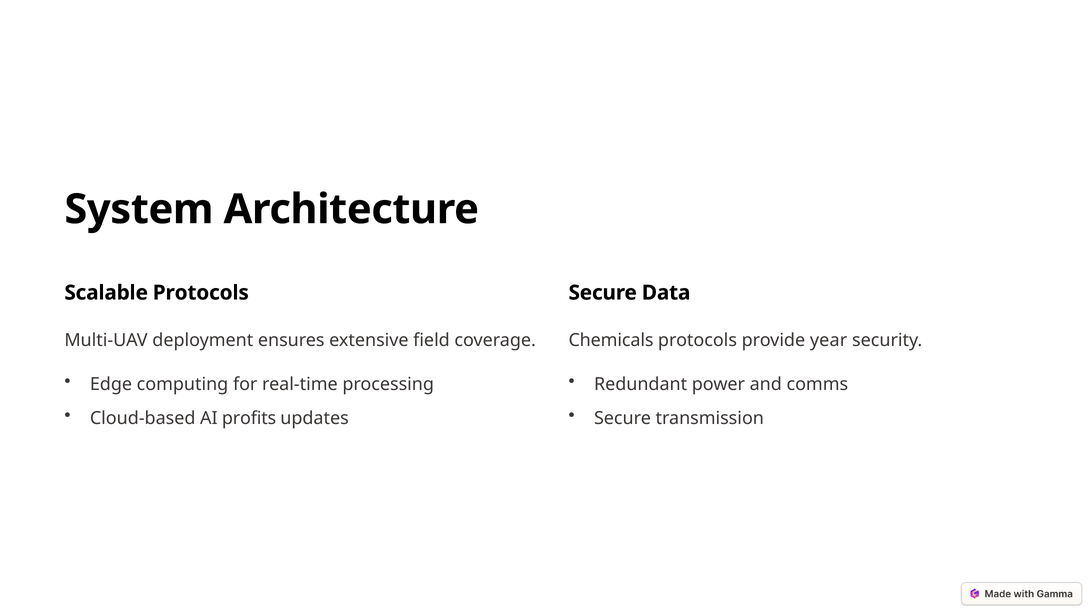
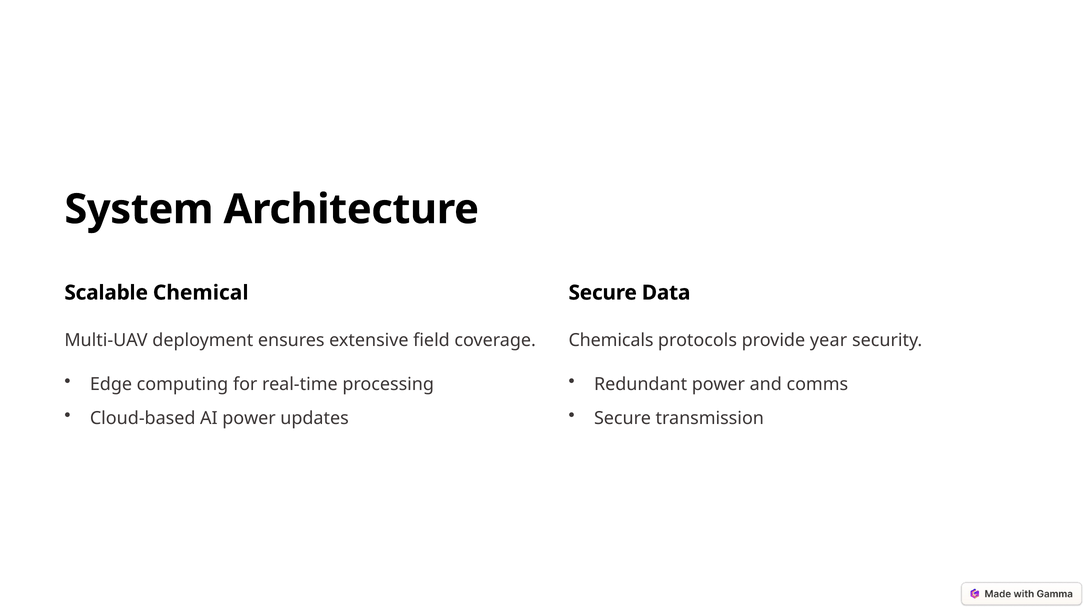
Scalable Protocols: Protocols -> Chemical (201, 293)
AI profits: profits -> power (249, 418)
